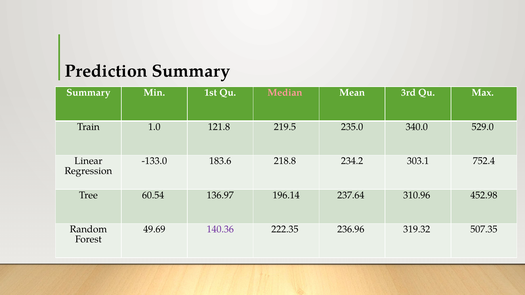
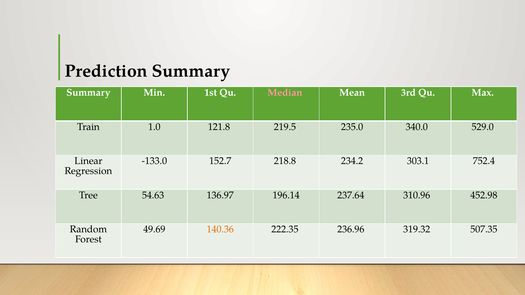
183.6: 183.6 -> 152.7 (220, 161)
60.54: 60.54 -> 54.63 (153, 195)
140.36 colour: purple -> orange (220, 230)
